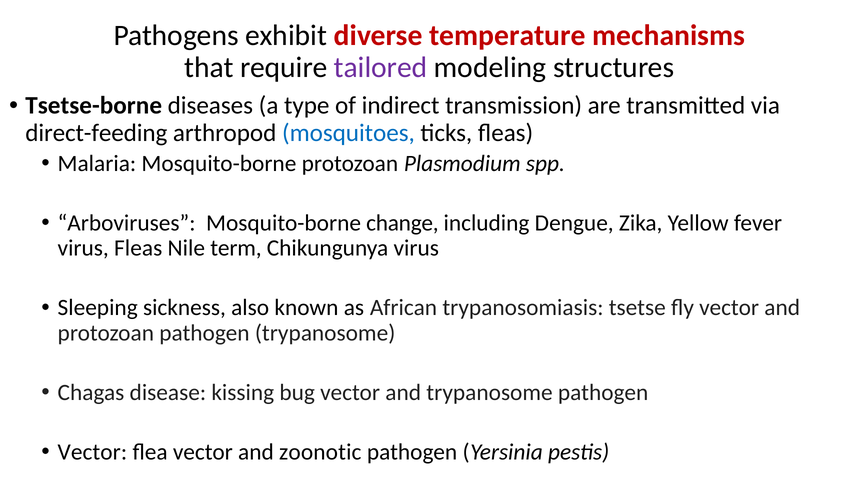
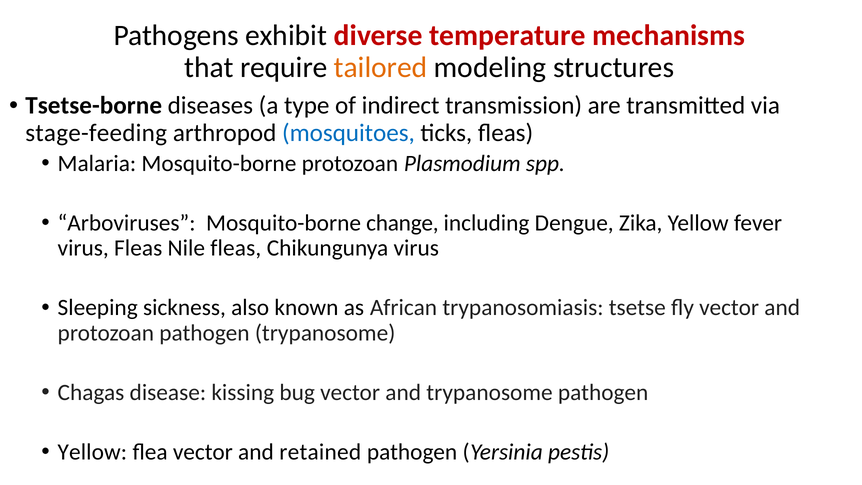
tailored colour: purple -> orange (381, 67)
direct-feeding: direct-feeding -> stage-feeding (96, 133)
Nile term: term -> fleas (236, 248)
Vector: Vector -> Yellow (92, 452)
zoonotic: zoonotic -> retained (320, 452)
